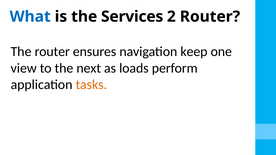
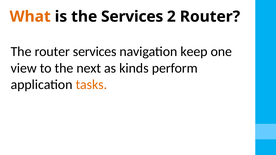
What colour: blue -> orange (30, 17)
router ensures: ensures -> services (95, 52)
loads: loads -> kinds (134, 68)
